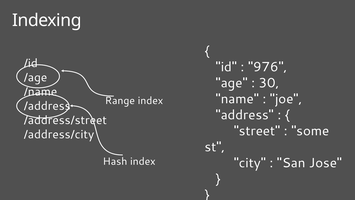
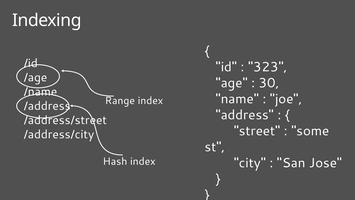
976: 976 -> 323 (268, 67)
